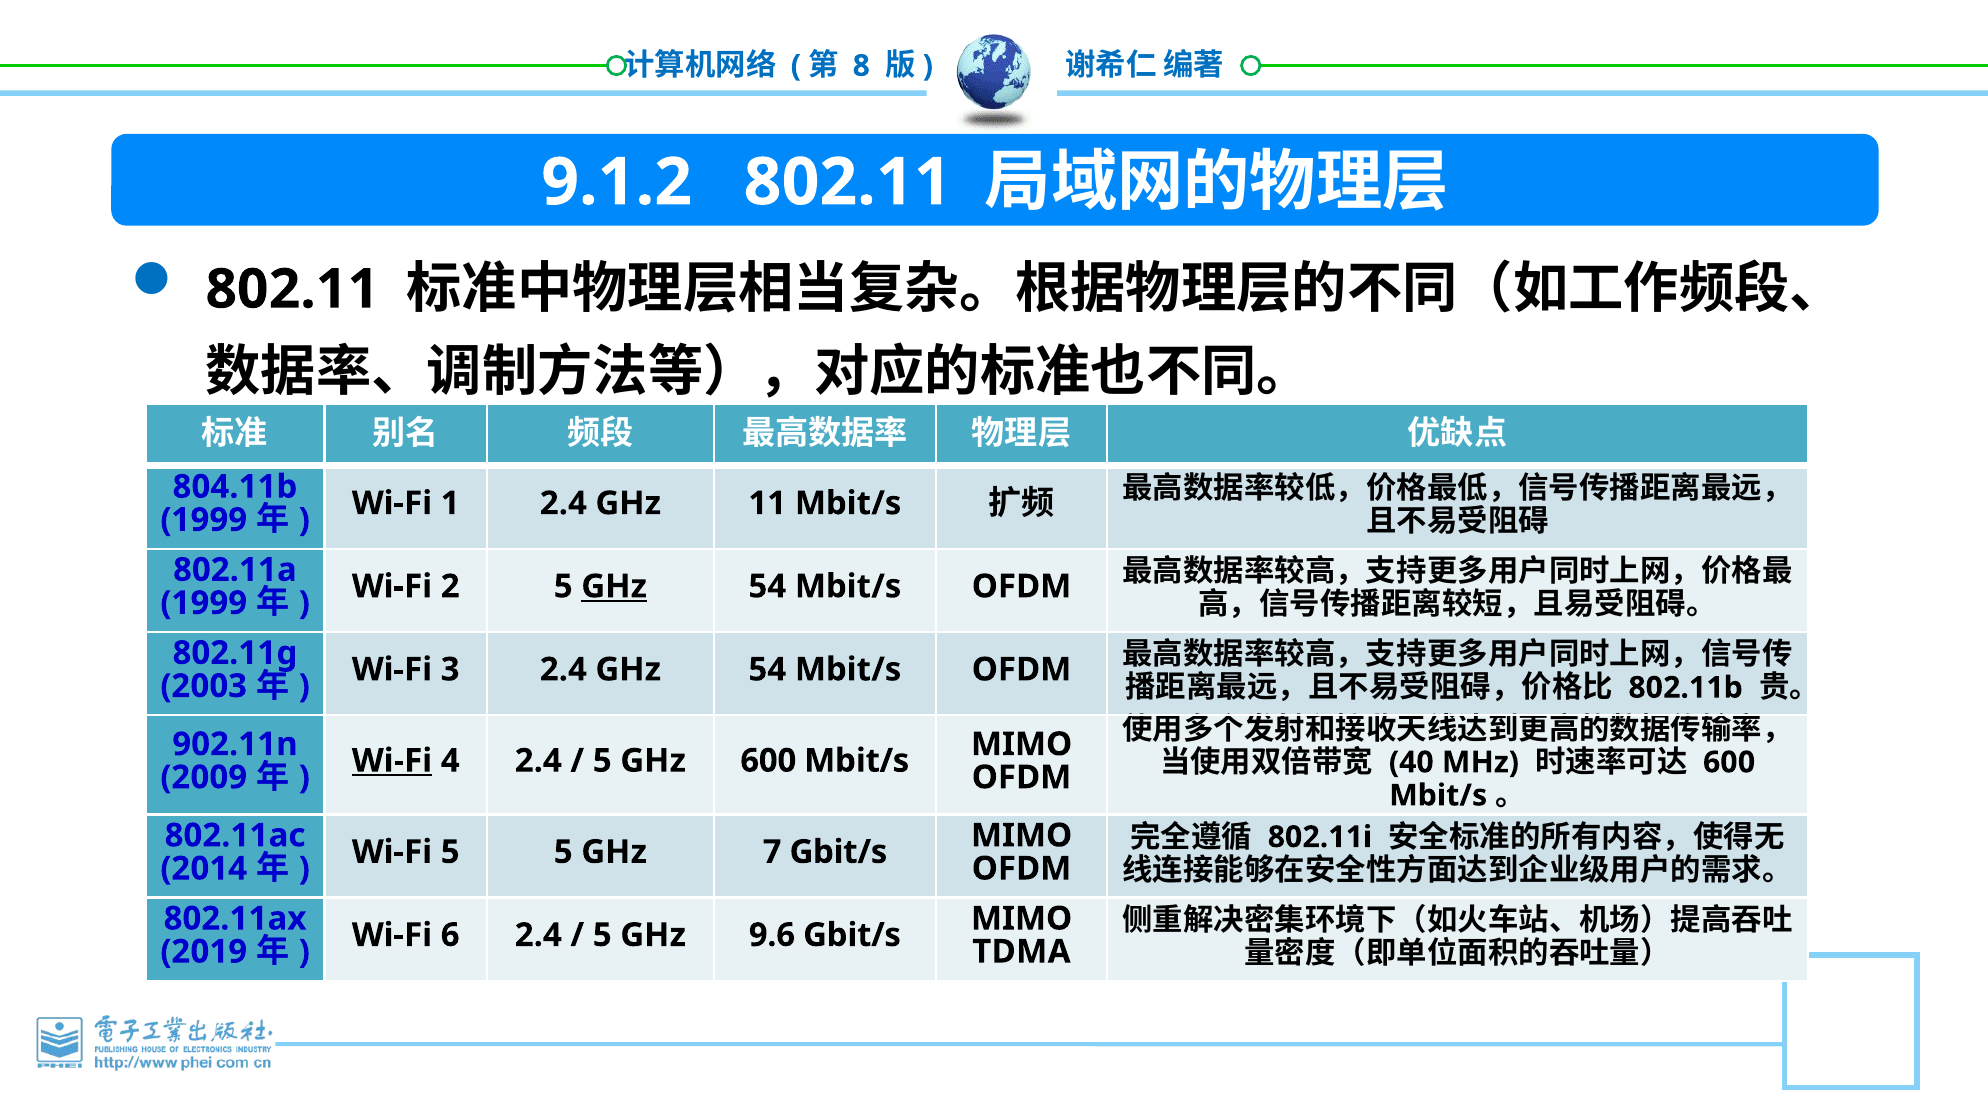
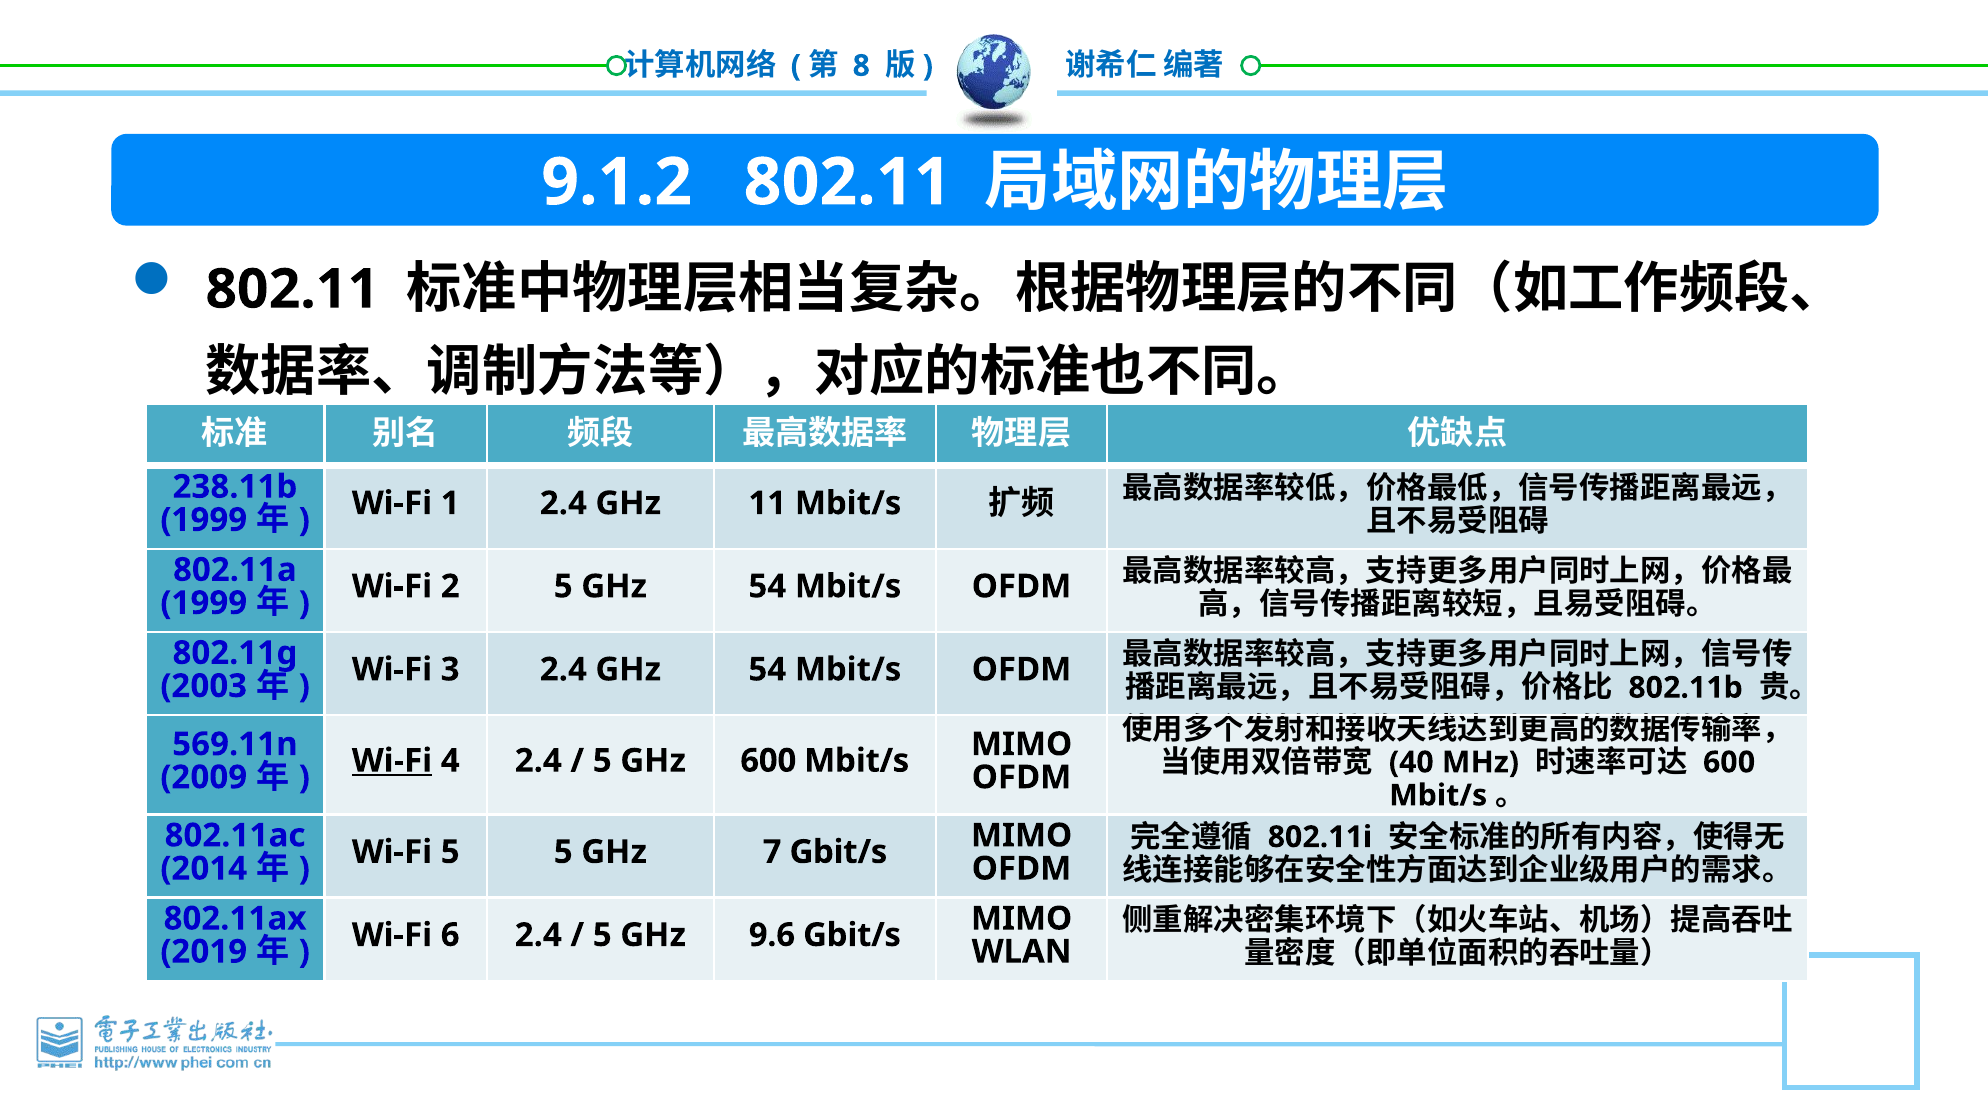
804.11b: 804.11b -> 238.11b (235, 487)
GHz underline: present -> none (614, 587)
902.11n: 902.11n -> 569.11n (235, 744)
TDMA: TDMA -> WLAN (1022, 952)
